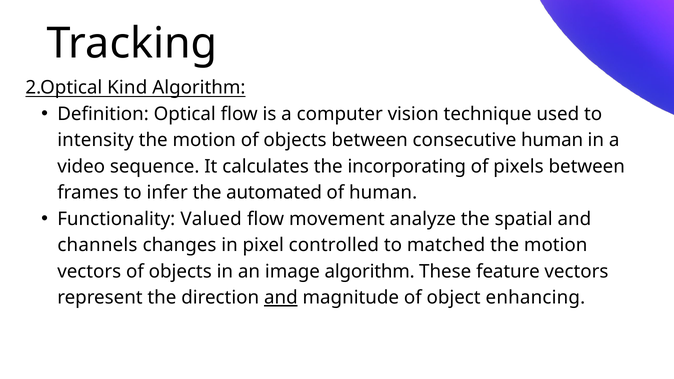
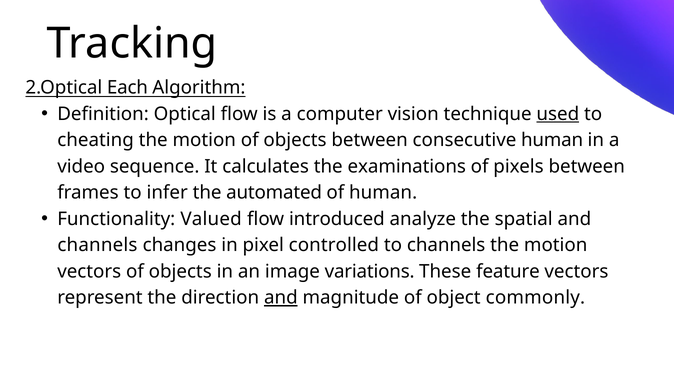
Kind: Kind -> Each (127, 88)
used underline: none -> present (558, 114)
intensity: intensity -> cheating (96, 140)
incorporating: incorporating -> examinations (407, 167)
movement: movement -> introduced (337, 219)
to matched: matched -> channels (446, 245)
image algorithm: algorithm -> variations (370, 272)
enhancing: enhancing -> commonly (535, 298)
